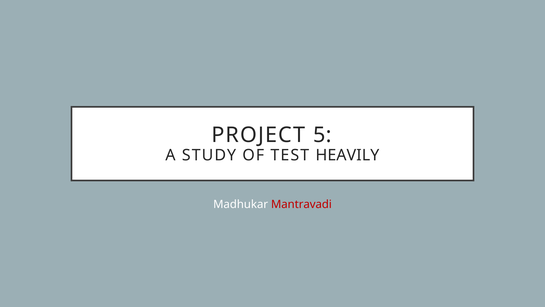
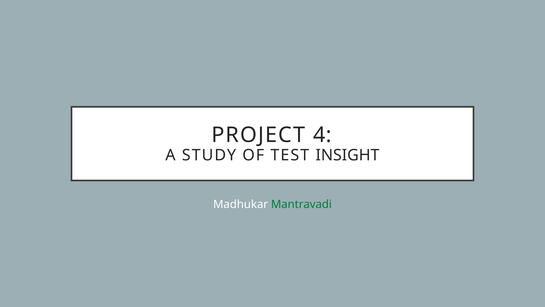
5: 5 -> 4 (322, 135)
HEAVILY: HEAVILY -> INSIGHT (347, 155)
Mantravadi colour: red -> green (301, 204)
